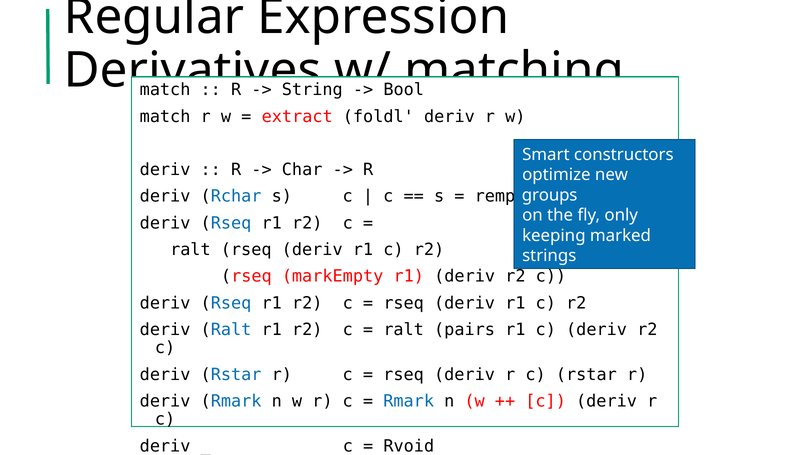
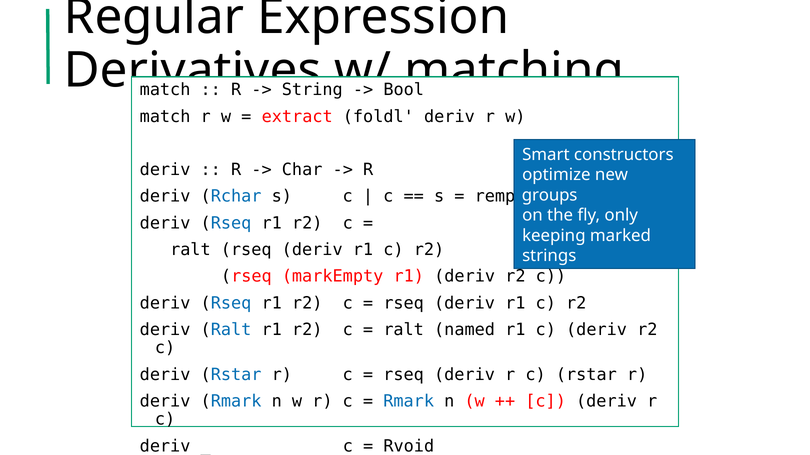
pairs: pairs -> named (465, 330)
